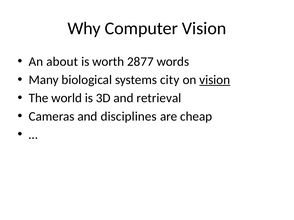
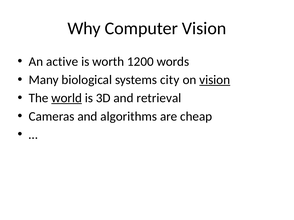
about: about -> active (62, 62)
2877: 2877 -> 1200 (140, 62)
world underline: none -> present (67, 98)
disciplines: disciplines -> algorithms (129, 117)
